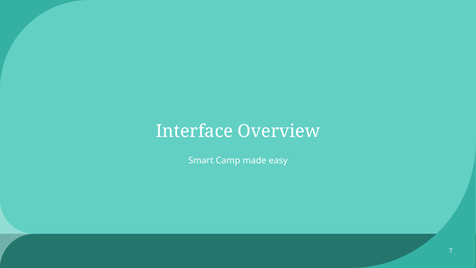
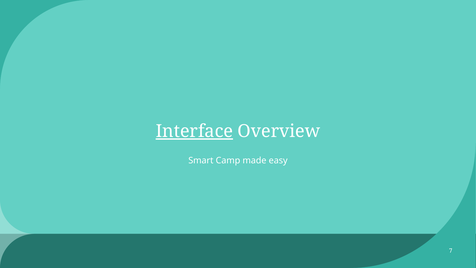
Interface underline: none -> present (194, 131)
